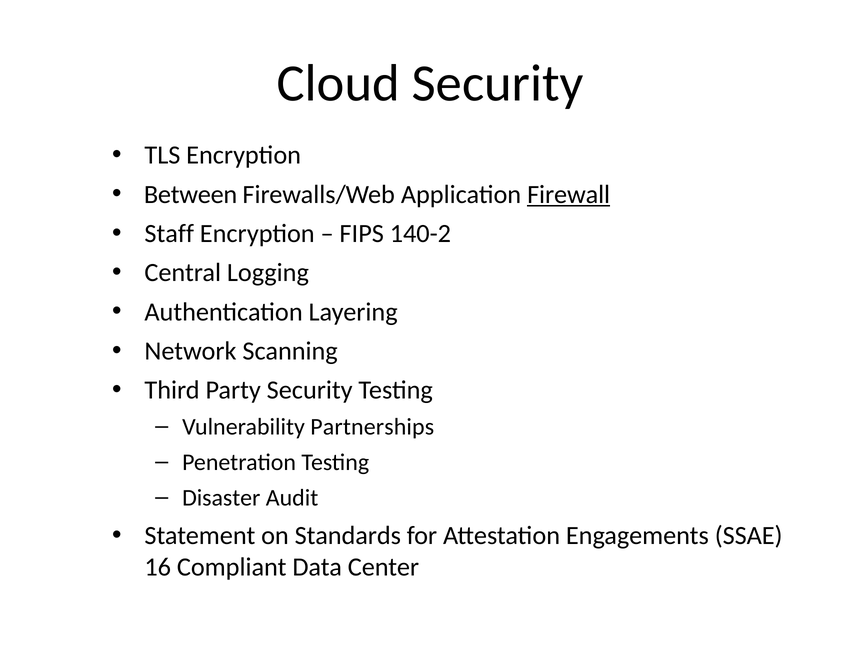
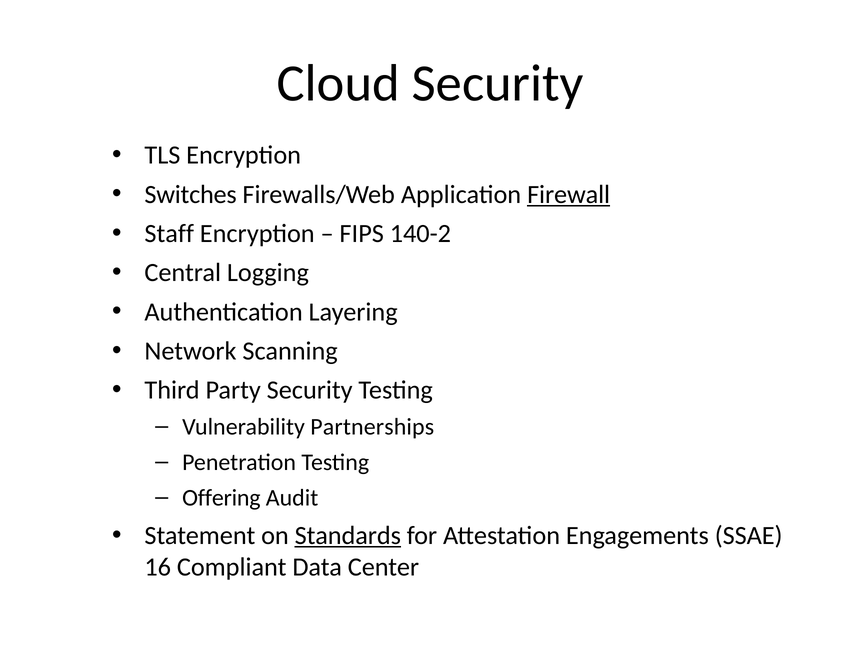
Between: Between -> Switches (191, 195)
Disaster: Disaster -> Offering (221, 498)
Standards underline: none -> present (348, 536)
